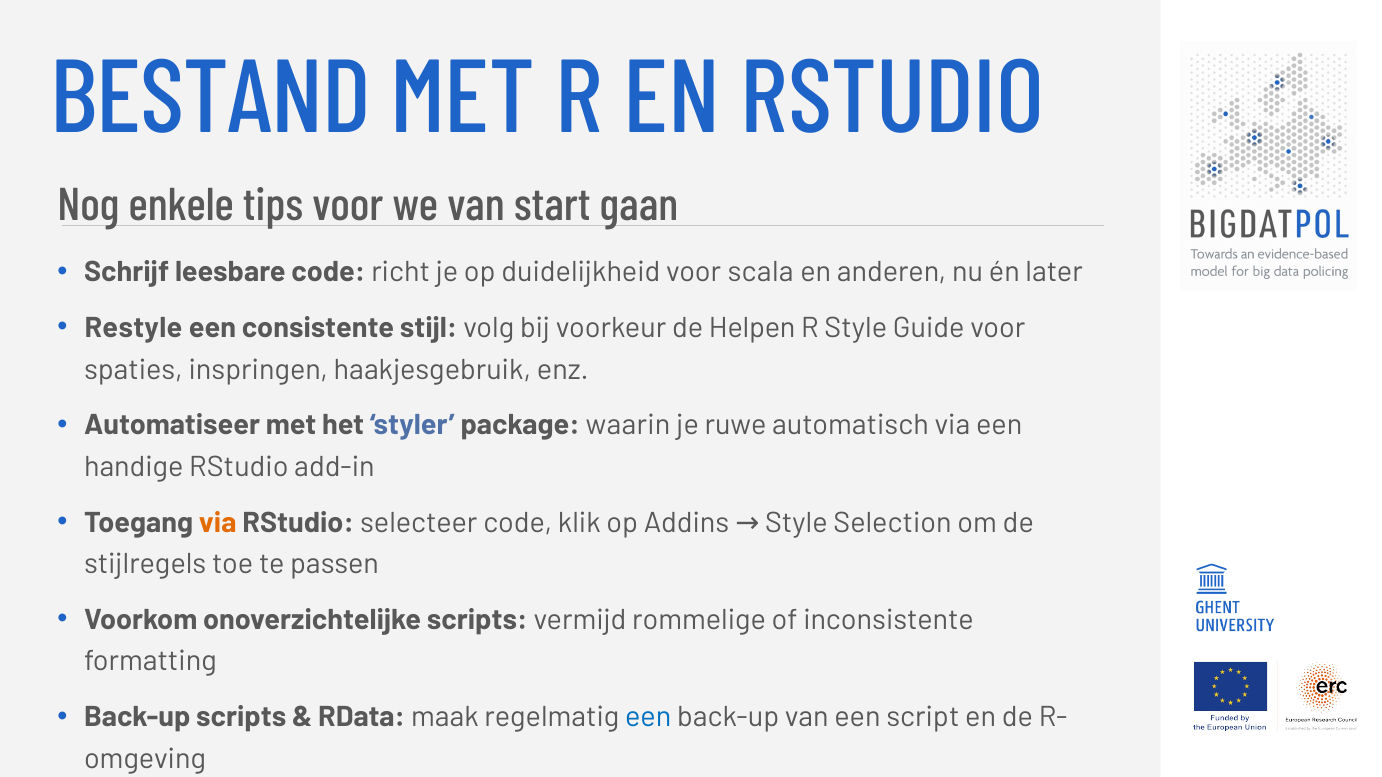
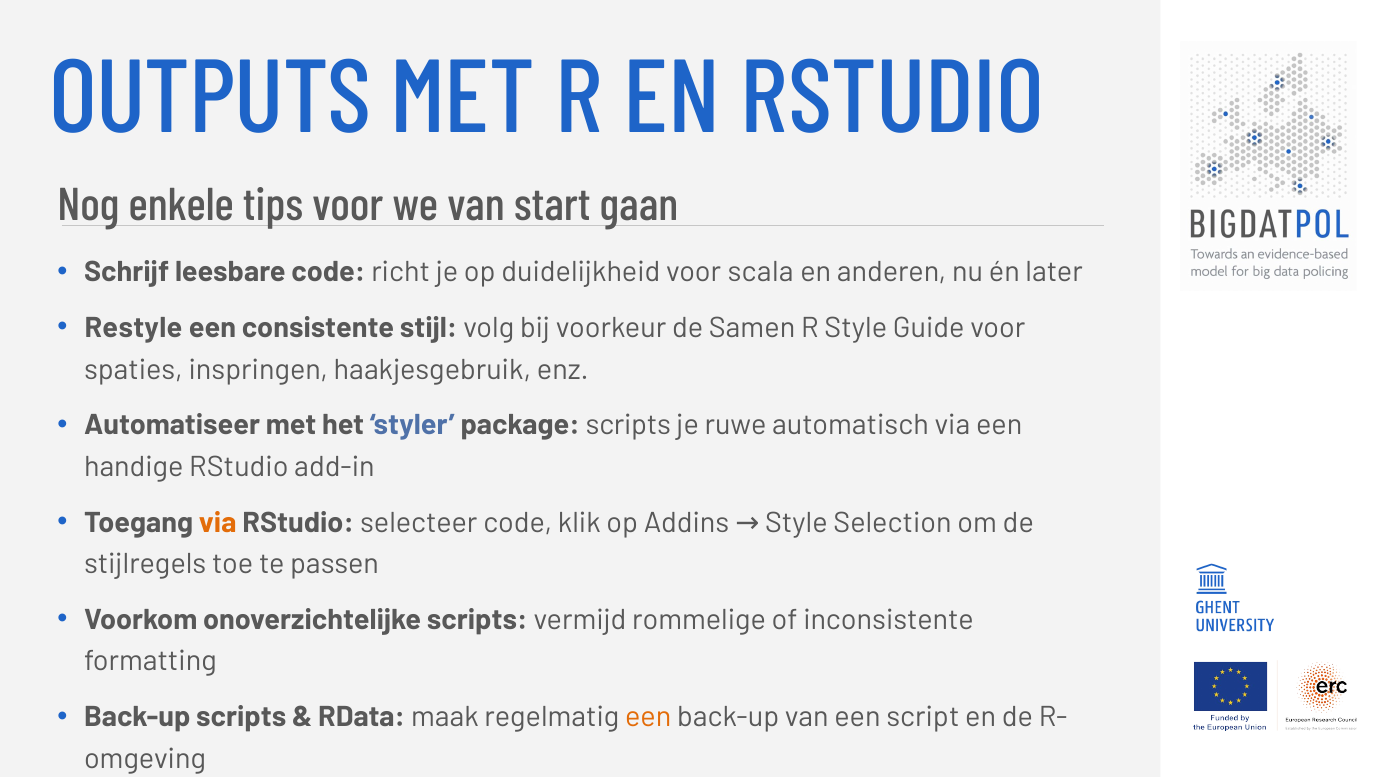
BESTAND: BESTAND -> OUTPUTS (211, 98)
Helpen: Helpen -> Samen (752, 328)
package waarin: waarin -> scripts (628, 426)
een colour: blue -> orange (648, 718)
